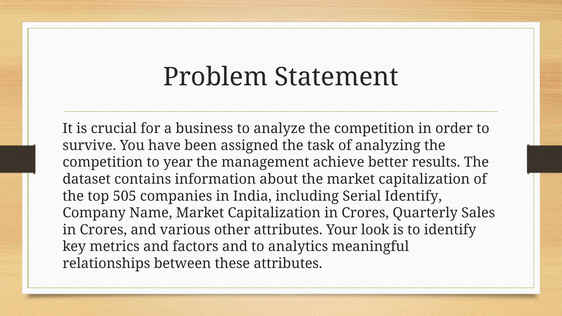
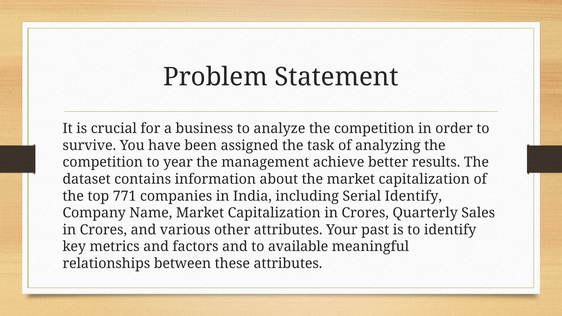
505: 505 -> 771 (125, 196)
look: look -> past (375, 230)
analytics: analytics -> available (298, 247)
